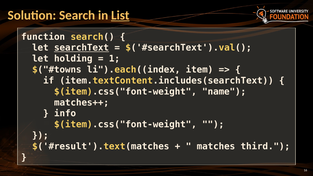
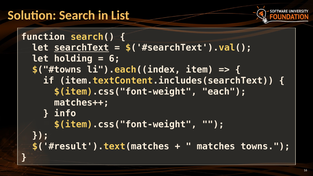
List underline: present -> none (120, 15)
1: 1 -> 6 (114, 59)
name: name -> each (224, 92)
third: third -> towns (265, 146)
